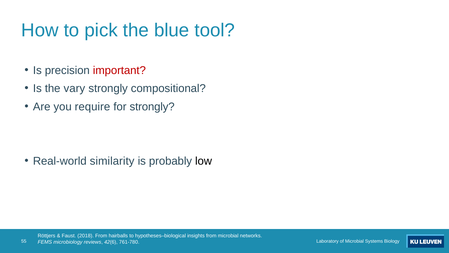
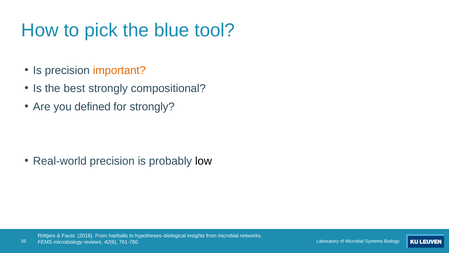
important colour: red -> orange (119, 70)
vary: vary -> best (74, 88)
require: require -> defined (93, 106)
Real-world similarity: similarity -> precision (112, 161)
